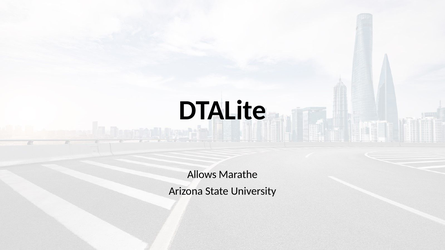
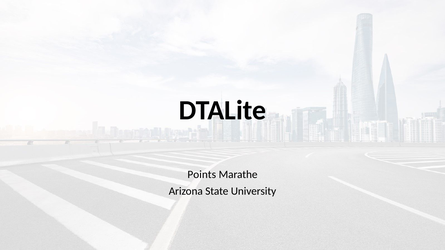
Allows: Allows -> Points (202, 175)
